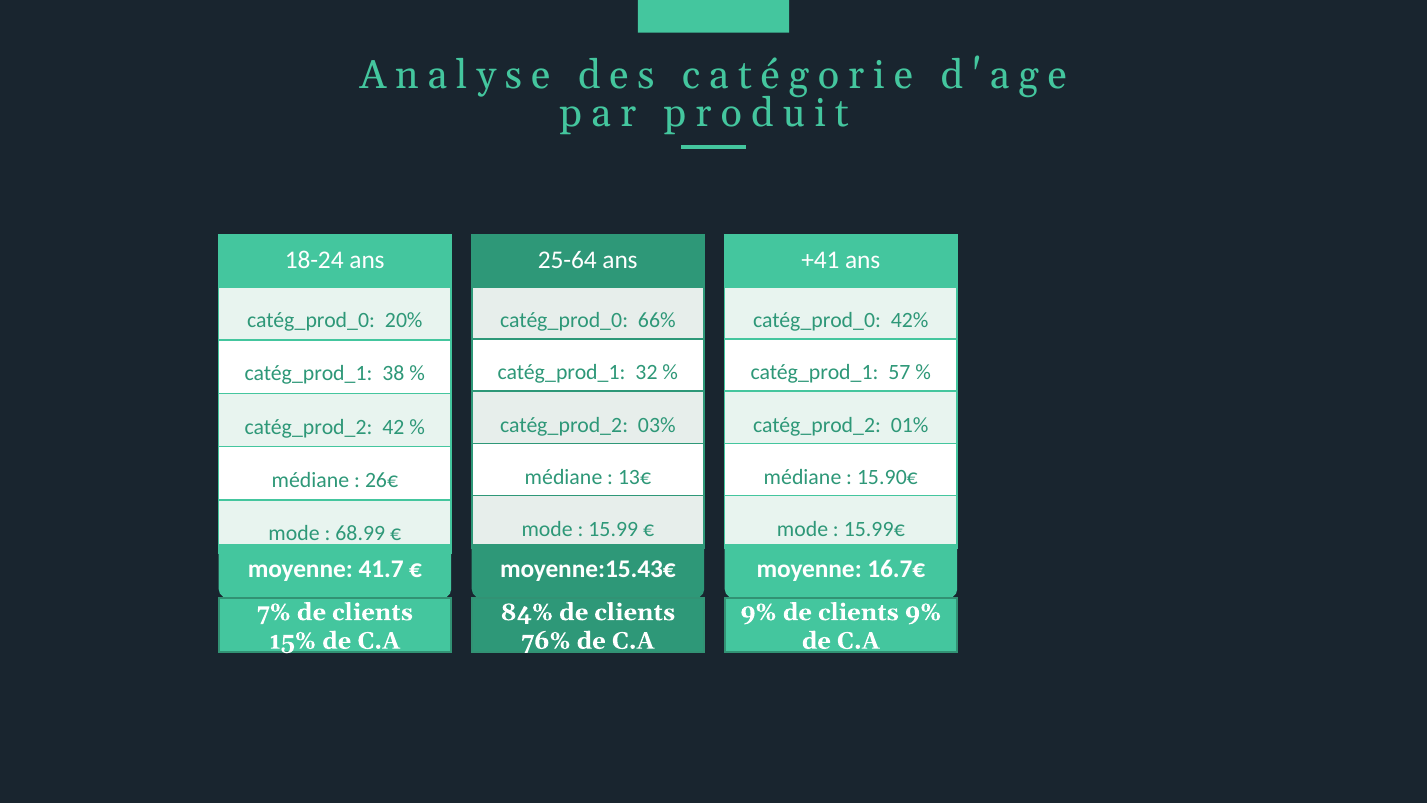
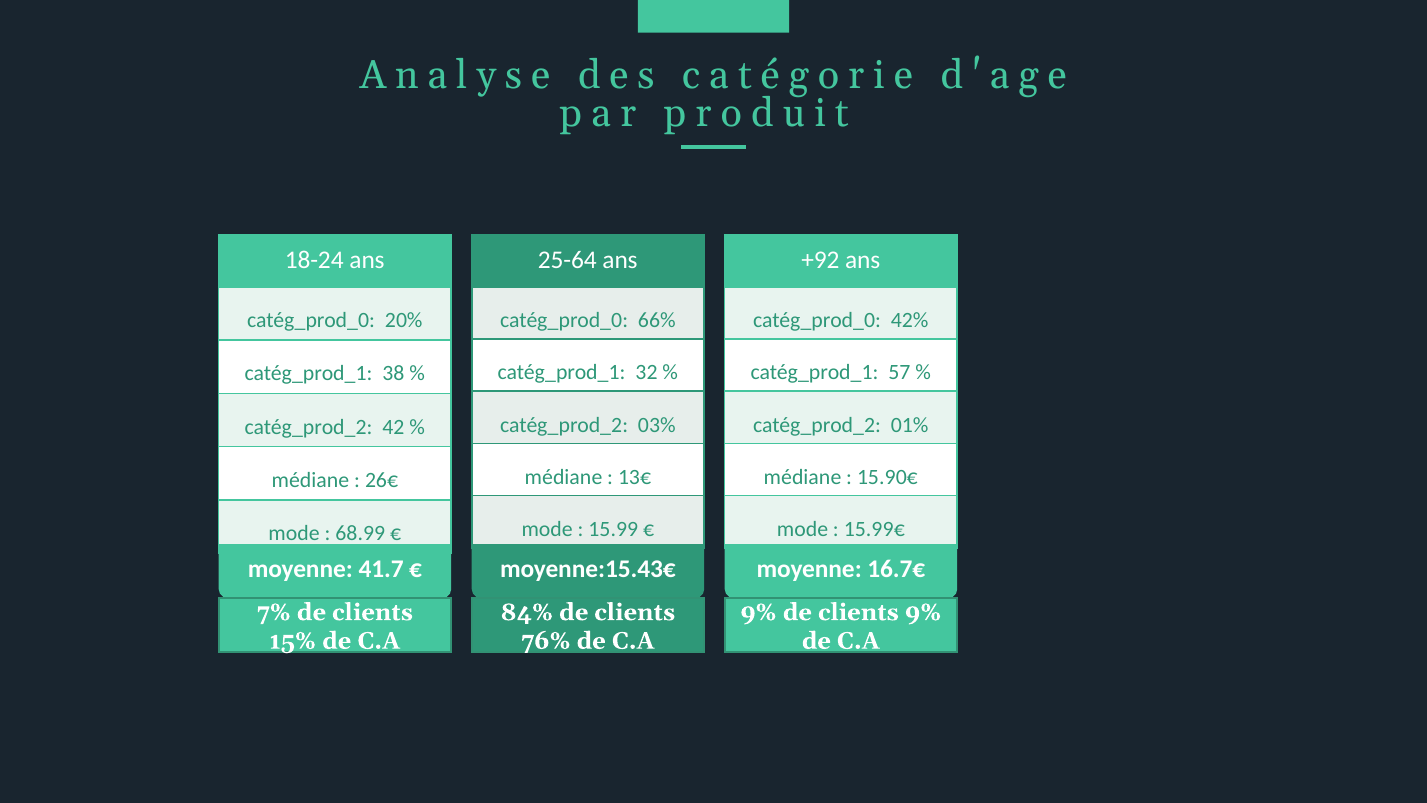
+41: +41 -> +92 (820, 260)
